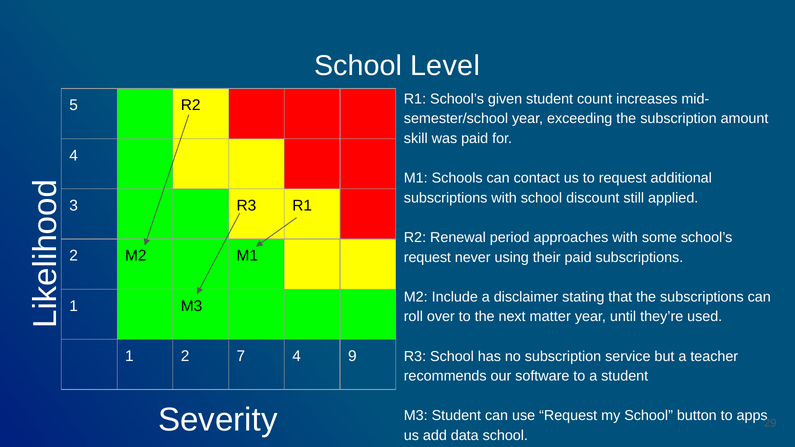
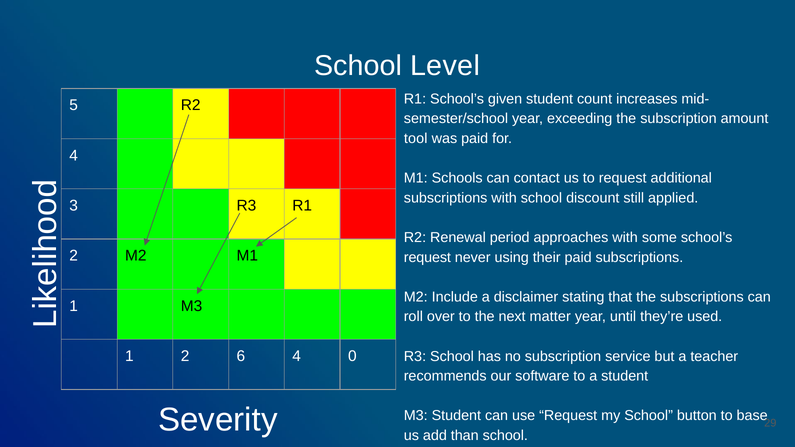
skill: skill -> tool (416, 139)
7: 7 -> 6 (241, 356)
9: 9 -> 0 (352, 356)
apps: apps -> base (752, 416)
data: data -> than (465, 436)
